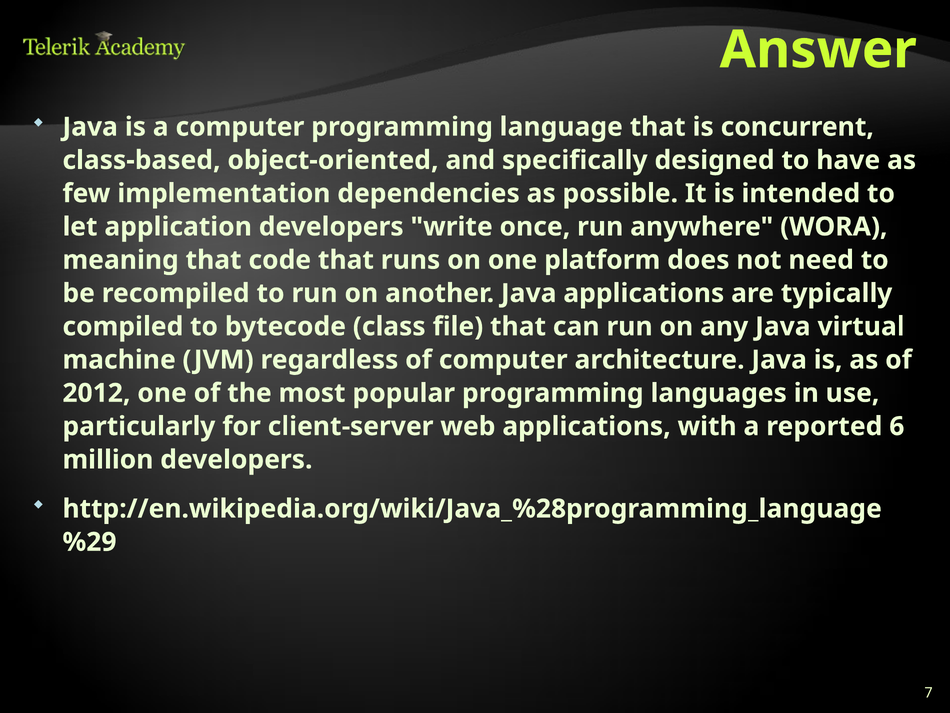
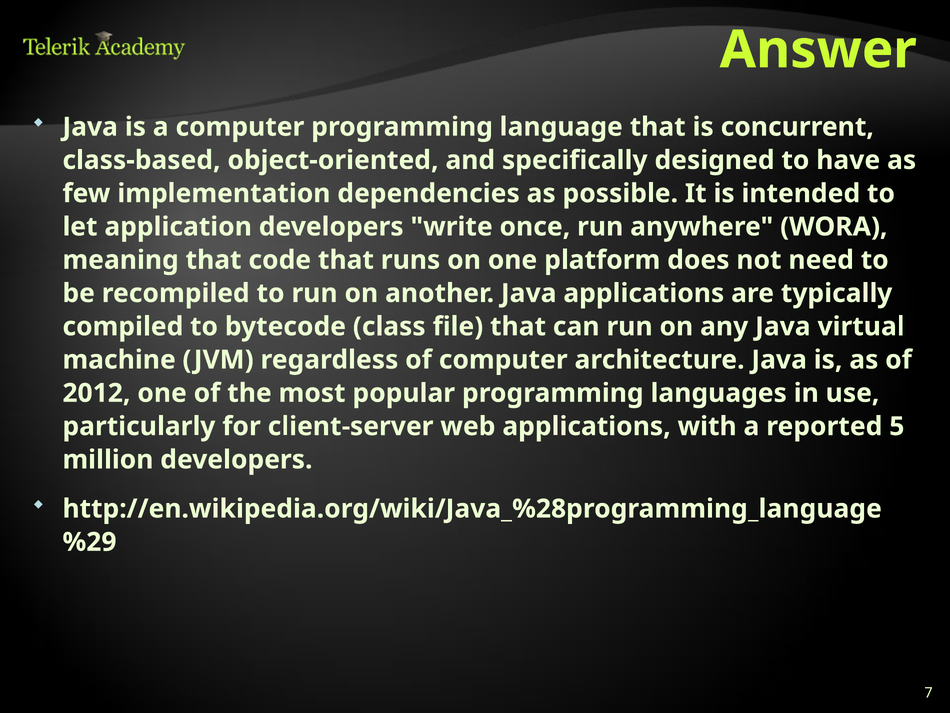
6: 6 -> 5 (897, 426)
